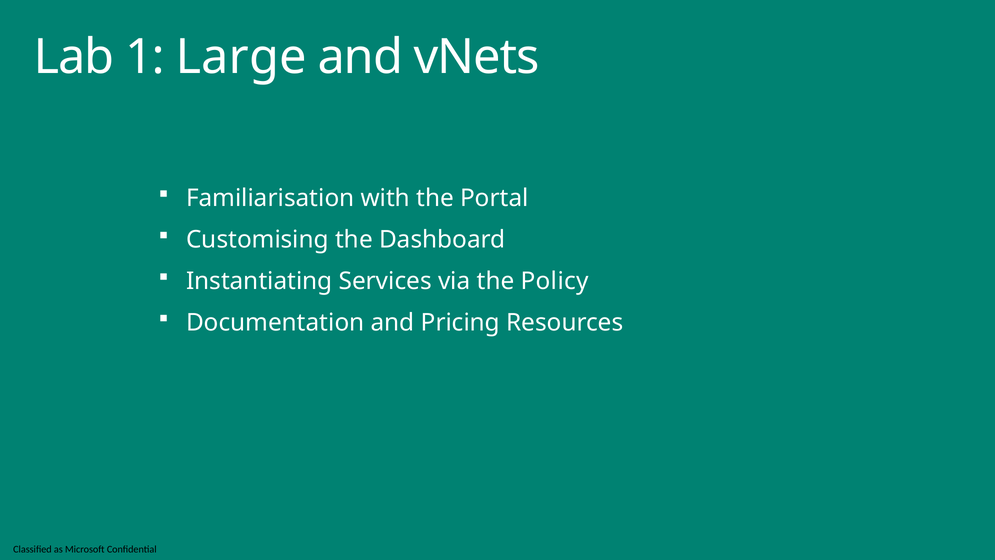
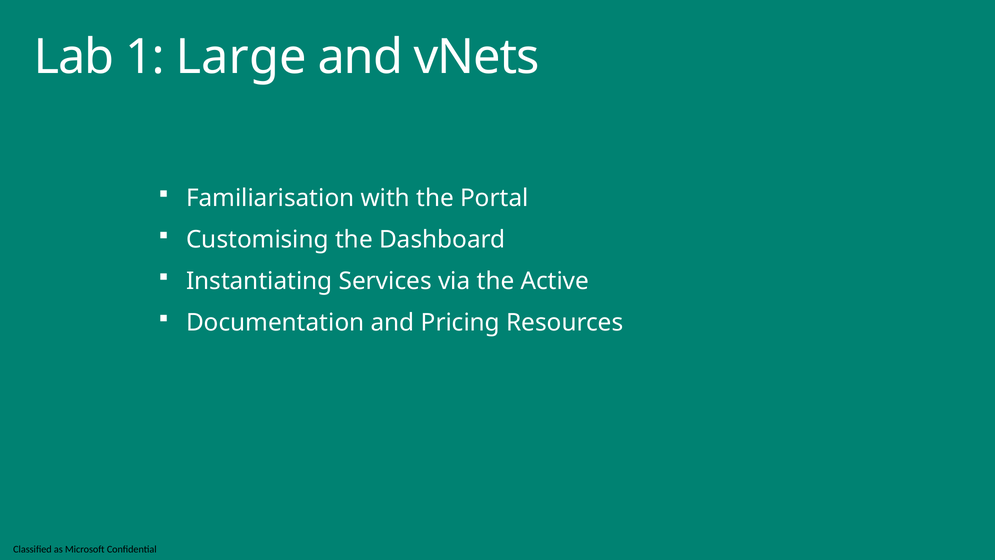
Policy: Policy -> Active (555, 281)
